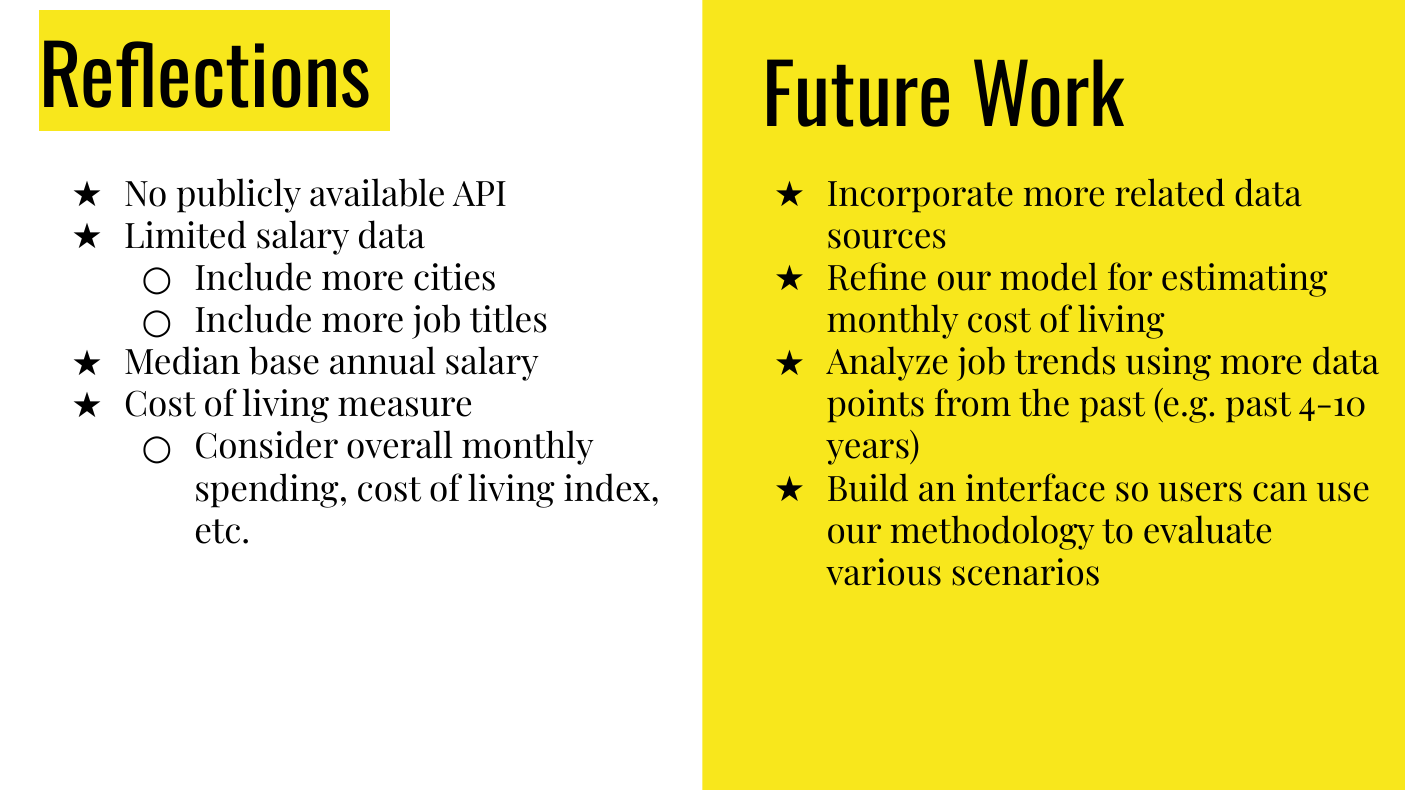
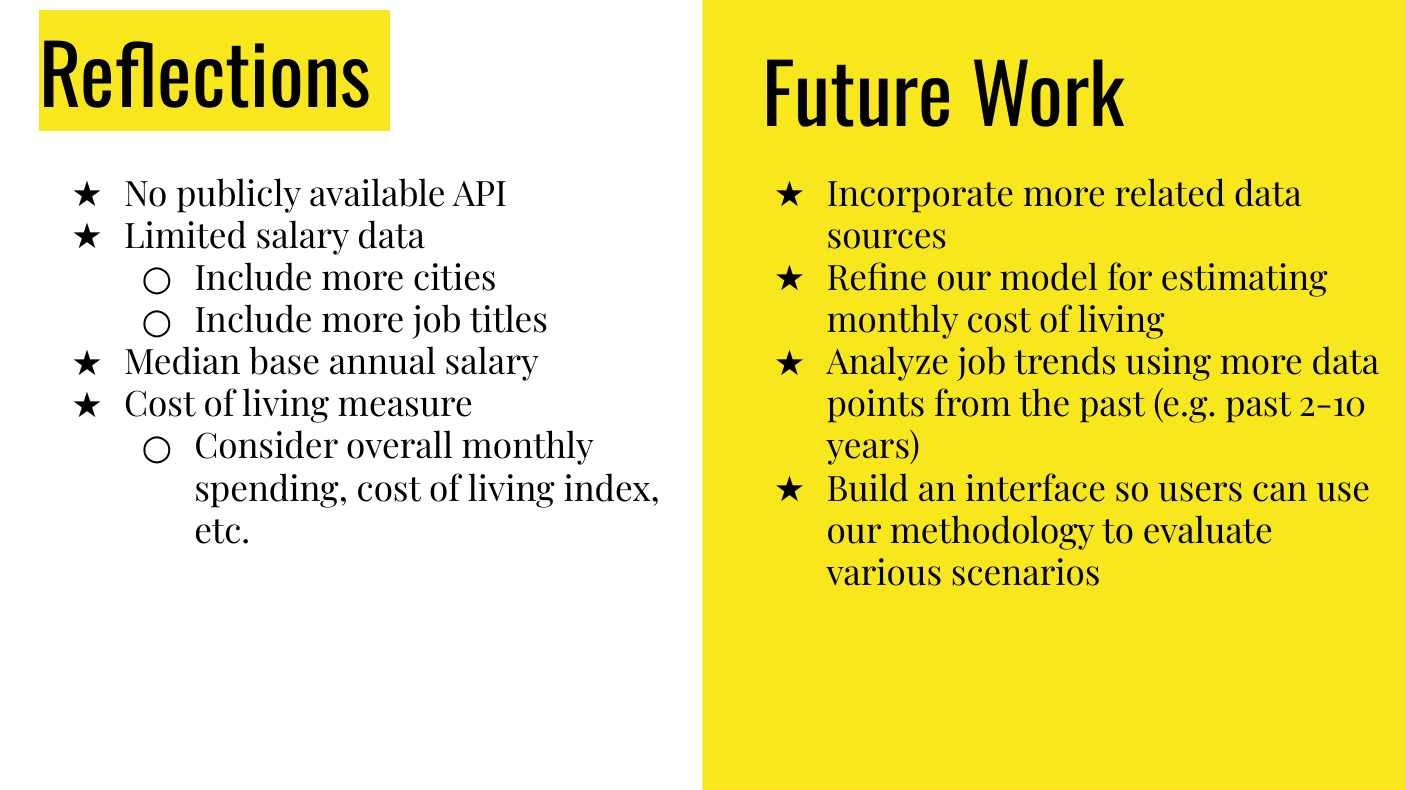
4-10: 4-10 -> 2-10 (1333, 405)
